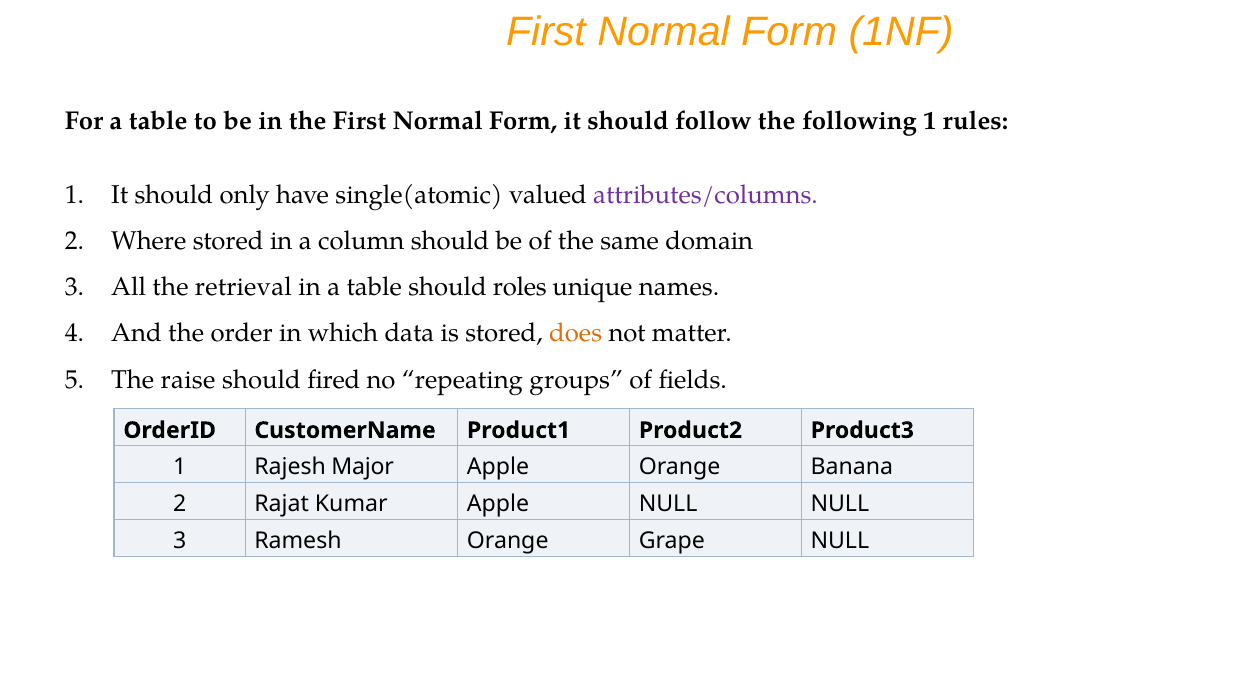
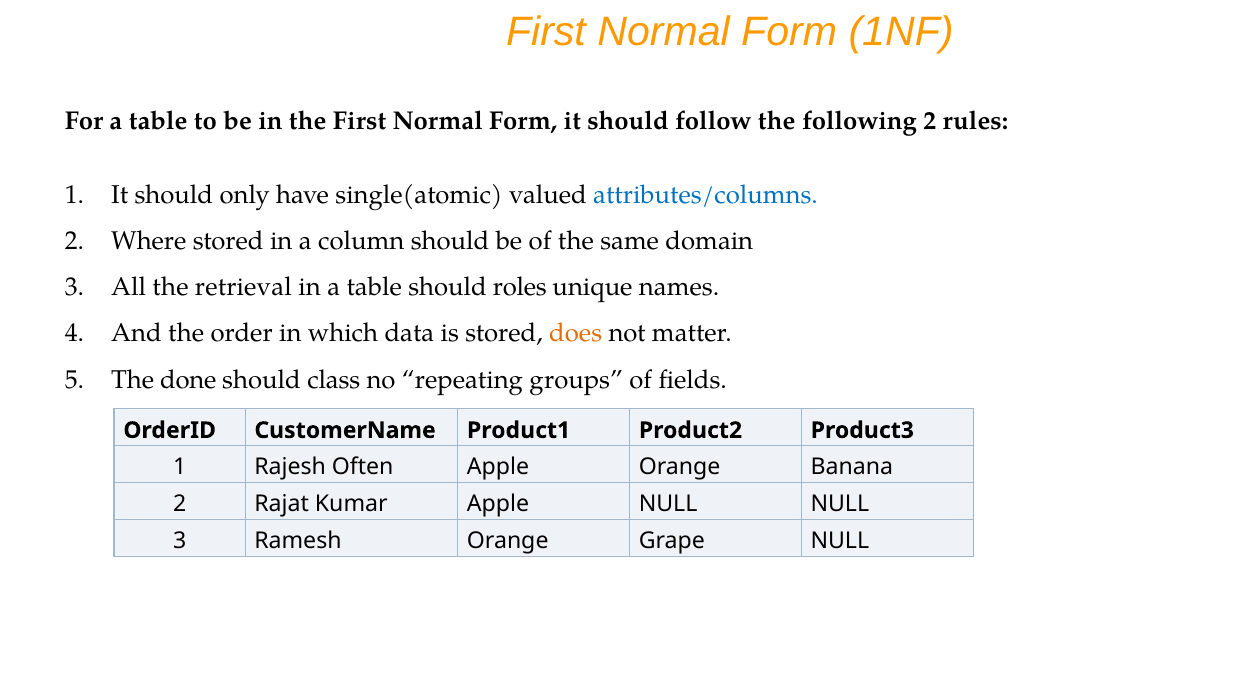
following 1: 1 -> 2 (930, 121)
attributes/columns colour: purple -> blue (706, 195)
raise: raise -> done (188, 380)
fired: fired -> class (334, 380)
Major: Major -> Often (363, 468)
